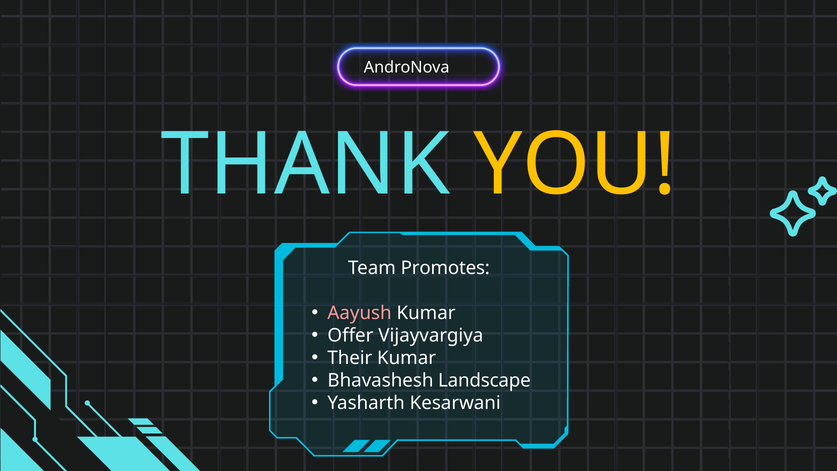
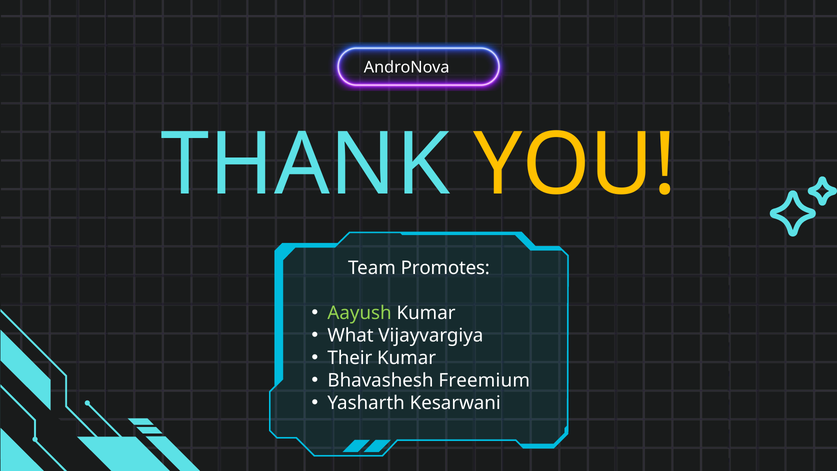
Aayush colour: pink -> light green (360, 313)
Offer: Offer -> What (351, 335)
Landscape: Landscape -> Freemium (484, 380)
